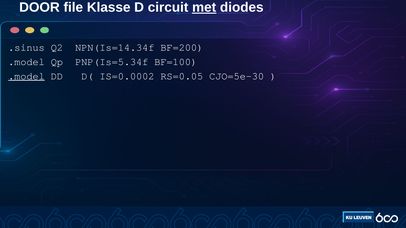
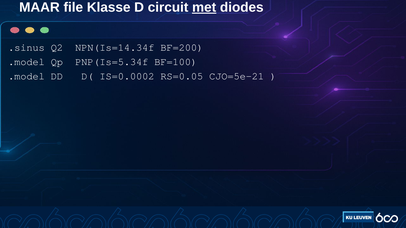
DOOR: DOOR -> MAAR (39, 7)
.model underline: present -> none (26, 76)
CJO=5e-30: CJO=5e-30 -> CJO=5e-21 (237, 76)
